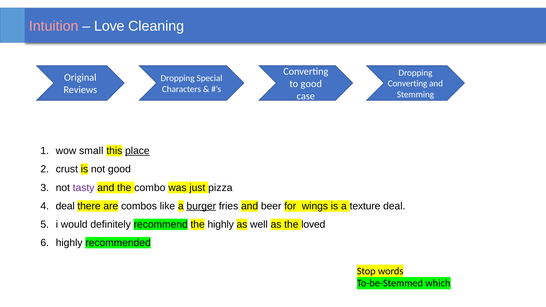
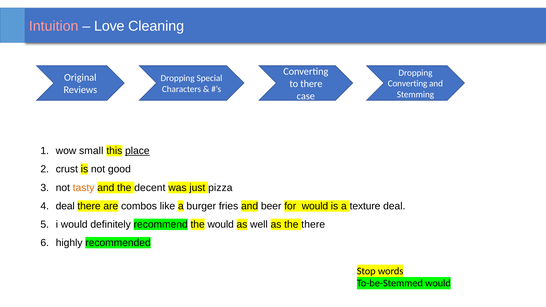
to good: good -> there (311, 84)
tasty colour: purple -> orange (84, 188)
combo: combo -> decent (150, 188)
burger underline: present -> none (201, 206)
for wings: wings -> would (315, 206)
the highly: highly -> would (221, 225)
the loved: loved -> there (313, 225)
To-be-Stemmed which: which -> would (438, 283)
